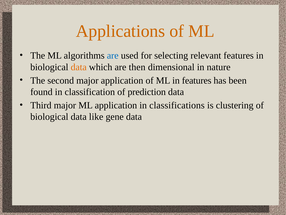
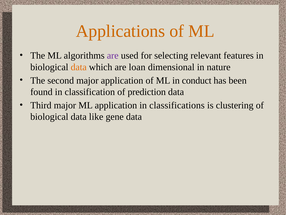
are colour: blue -> purple (113, 55)
then: then -> loan (137, 67)
in features: features -> conduct (197, 80)
